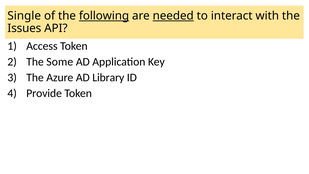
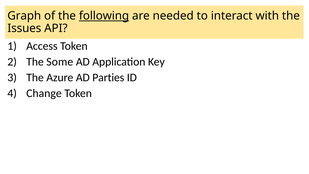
Single: Single -> Graph (24, 16)
needed underline: present -> none (173, 16)
Library: Library -> Parties (108, 78)
Provide: Provide -> Change (44, 93)
